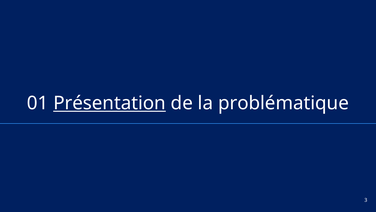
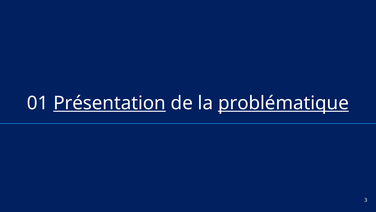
problématique underline: none -> present (283, 103)
